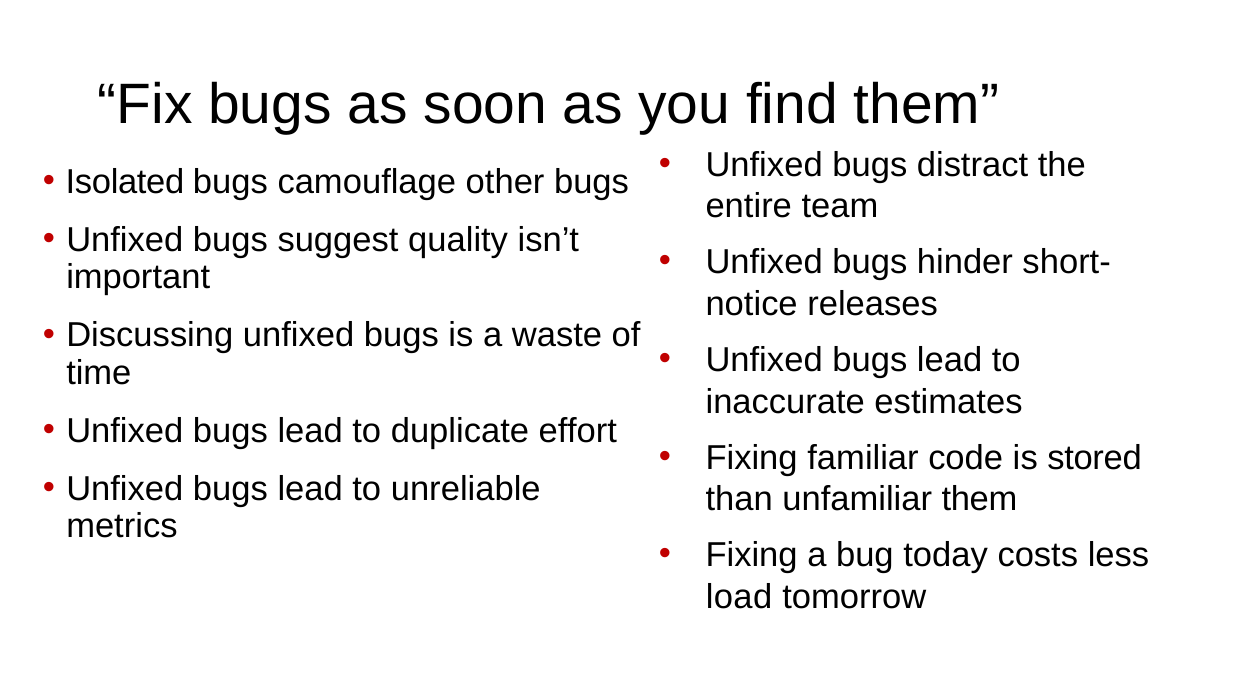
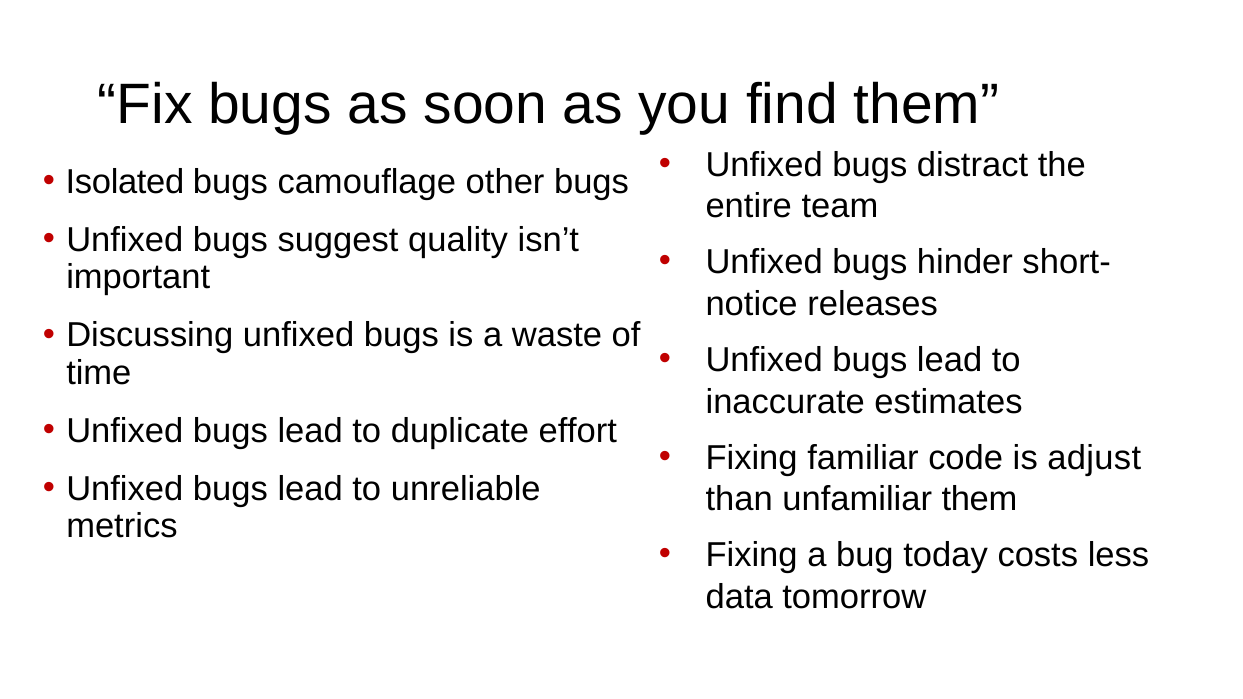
stored: stored -> adjust (1094, 458)
load: load -> data (739, 597)
